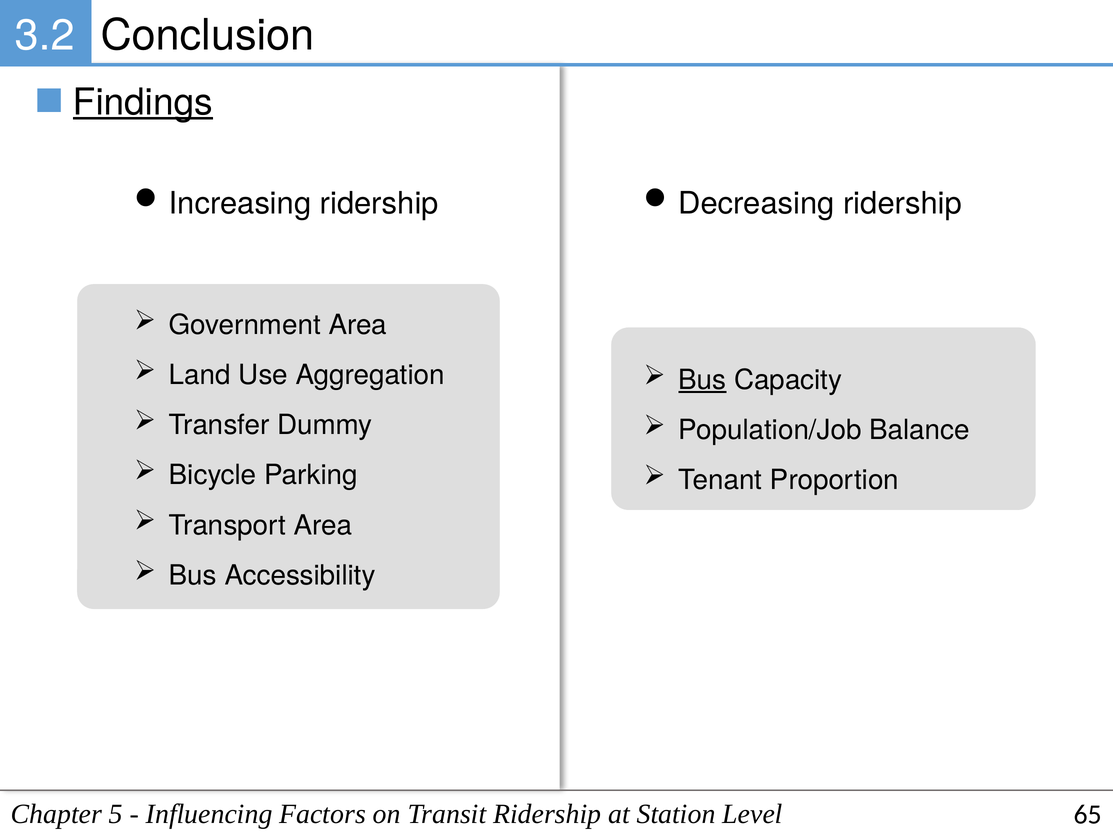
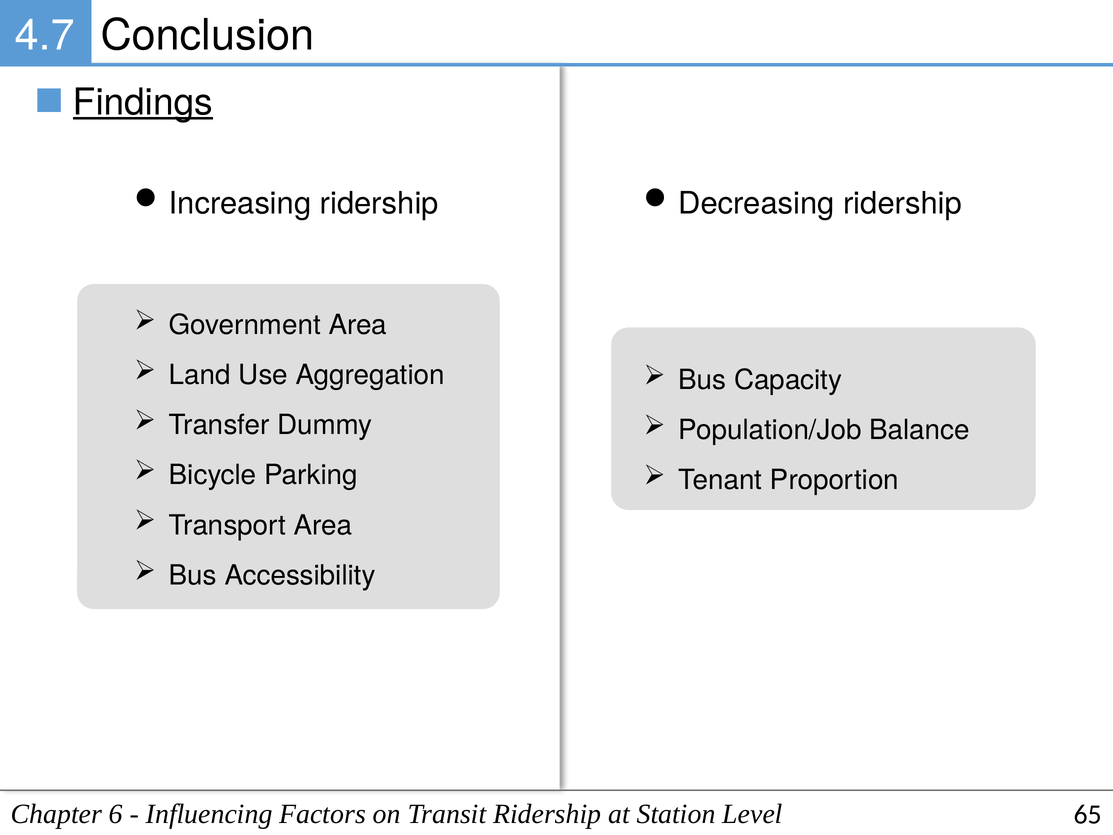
3.2: 3.2 -> 4.7 (45, 35)
Bus underline: present -> none (702, 380)
5: 5 -> 6 (116, 814)
